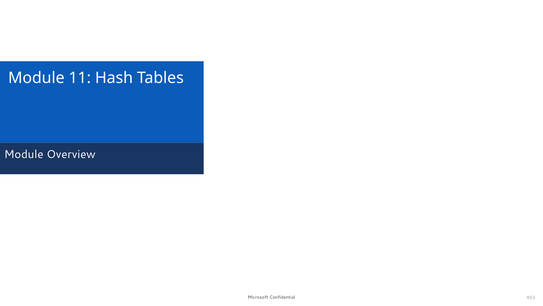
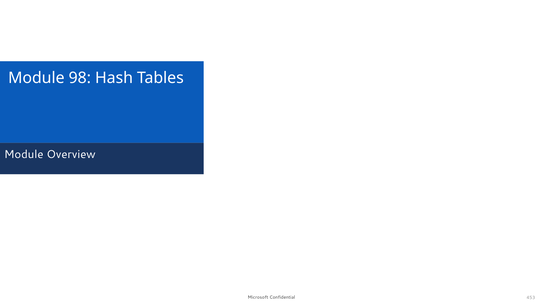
11: 11 -> 98 (80, 78)
